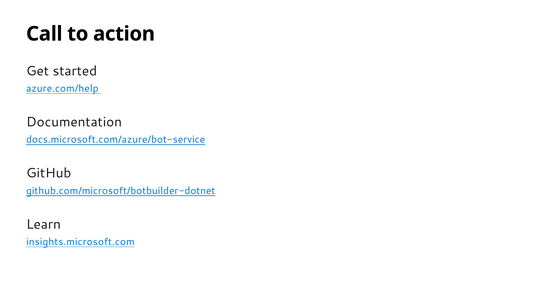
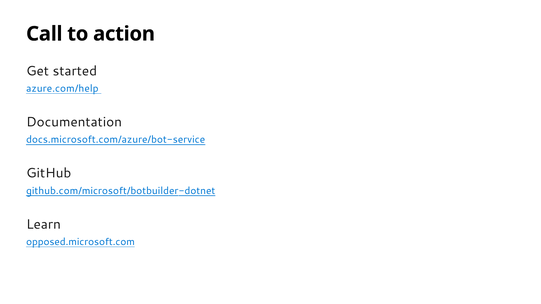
insights.microsoft.com: insights.microsoft.com -> opposed.microsoft.com (80, 242)
